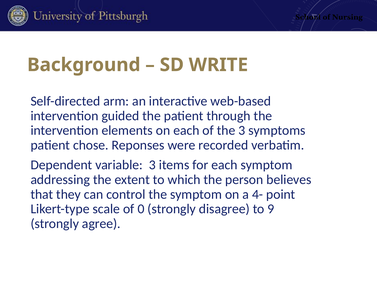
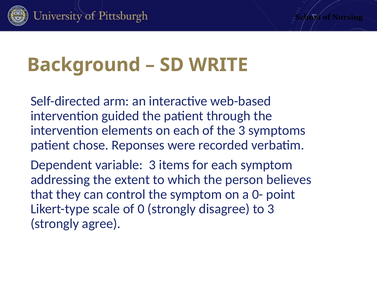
4-: 4- -> 0- (258, 195)
to 9: 9 -> 3 (271, 210)
